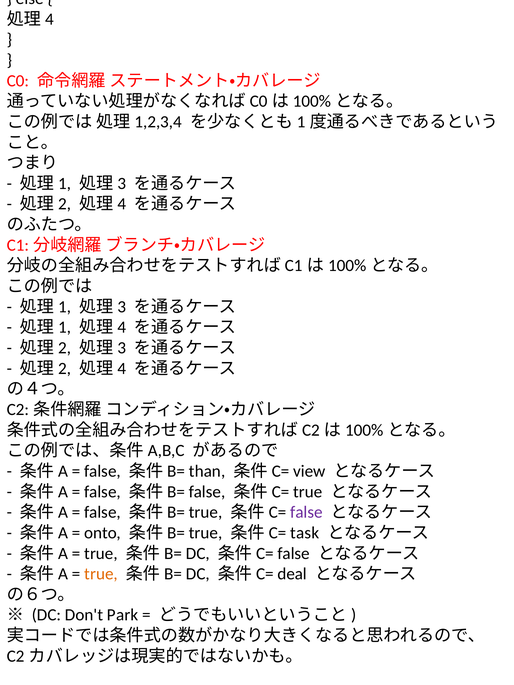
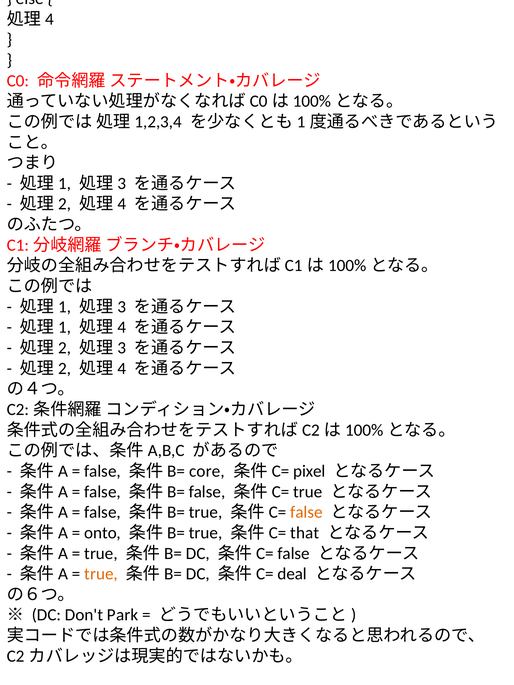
than: than -> core (207, 471)
view: view -> pixel (309, 471)
false colour: purple -> orange (306, 513)
task: task -> that (305, 533)
